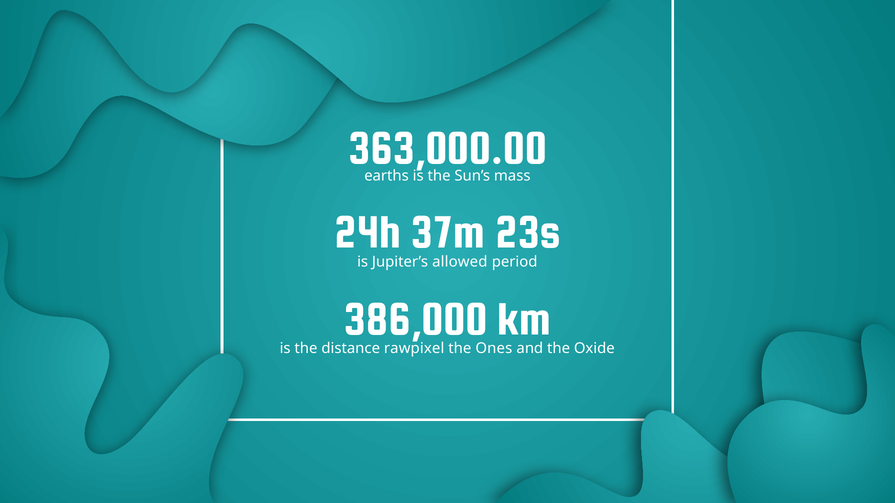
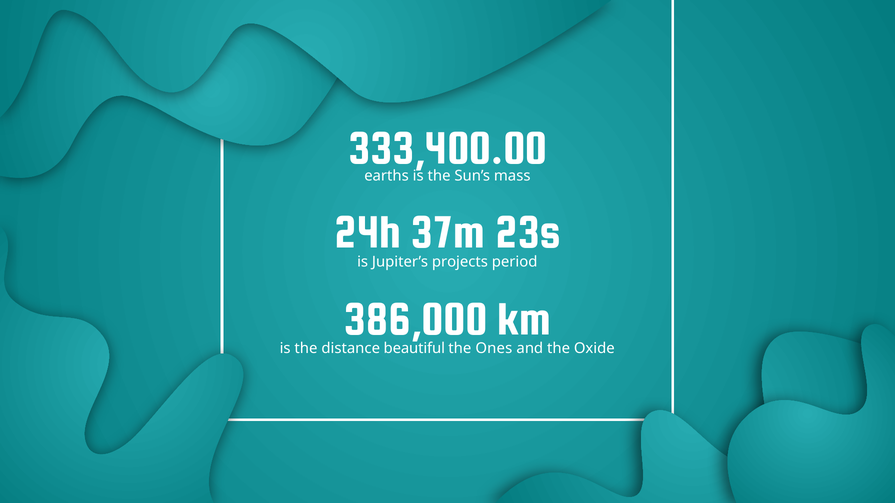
363,000.00: 363,000.00 -> 333,400.00 (447, 148)
allowed: allowed -> projects (460, 262)
rawpixel: rawpixel -> beautiful (414, 348)
